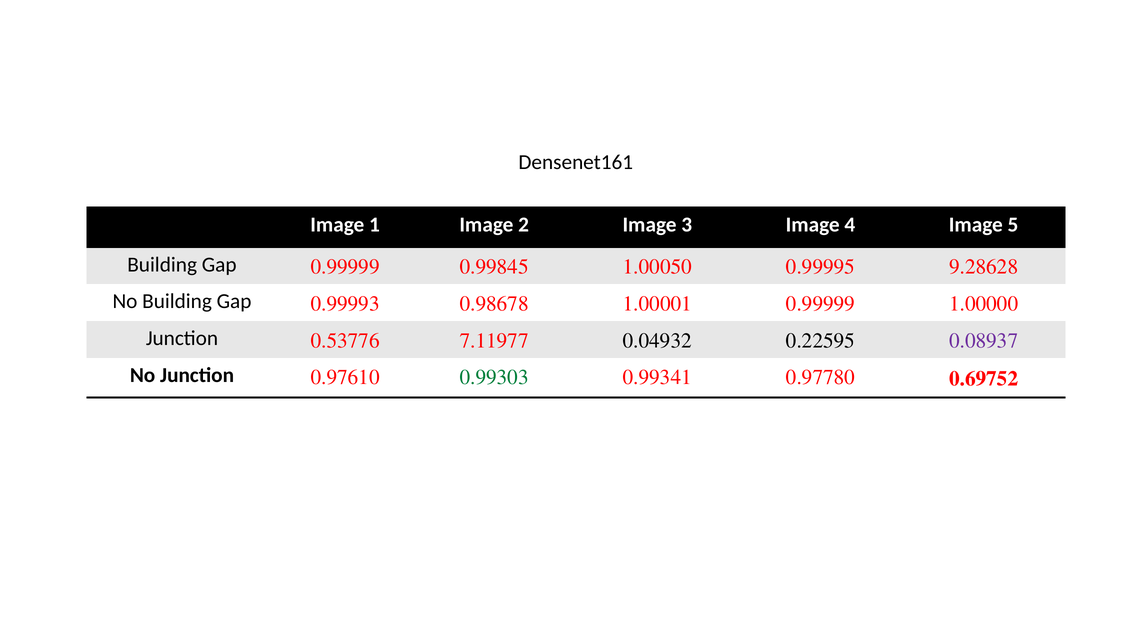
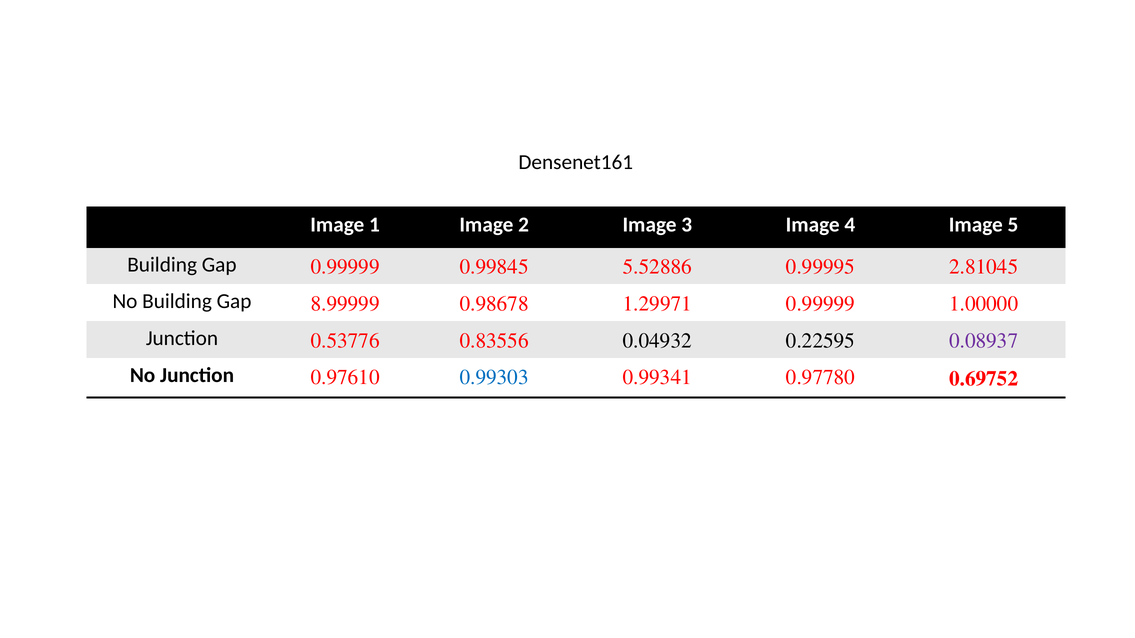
1.00050: 1.00050 -> 5.52886 (657, 267)
9.28628: 9.28628 -> 2.81045 (984, 267)
0.99993: 0.99993 -> 8.99999 (345, 304)
1.00001: 1.00001 -> 1.29971 (657, 304)
7.11977: 7.11977 -> 0.83556 (494, 341)
0.99303 colour: green -> blue (494, 378)
